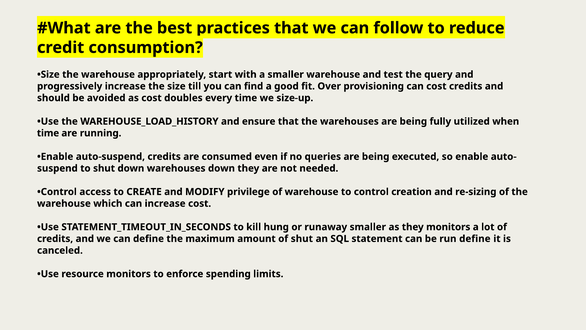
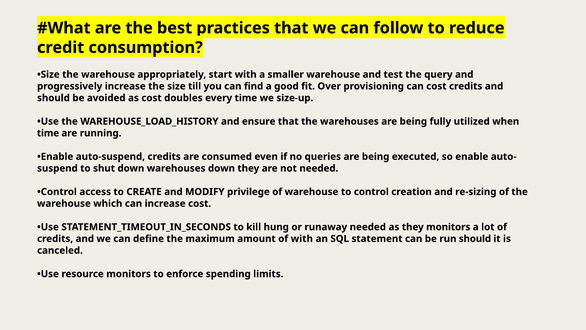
runaway smaller: smaller -> needed (368, 227)
of shut: shut -> with (302, 238)
run define: define -> should (475, 238)
